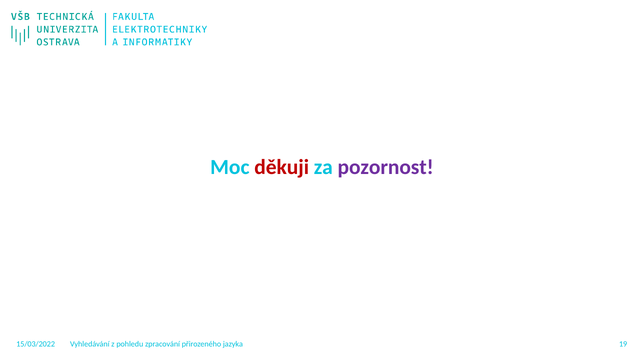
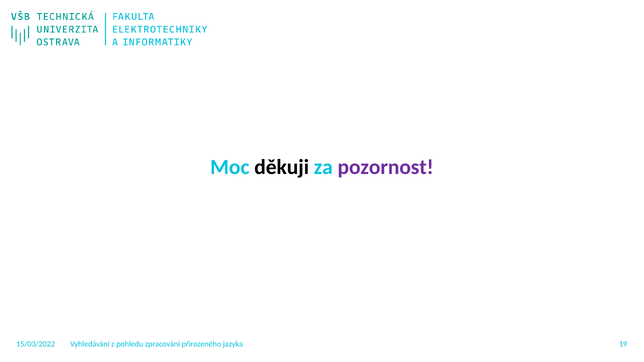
děkuji colour: red -> black (282, 167)
